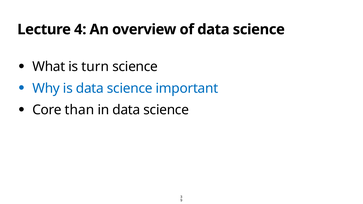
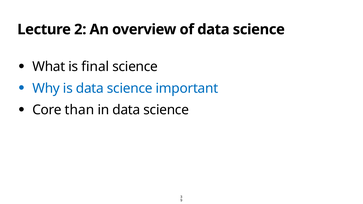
4: 4 -> 2 (80, 29)
turn: turn -> final (95, 67)
